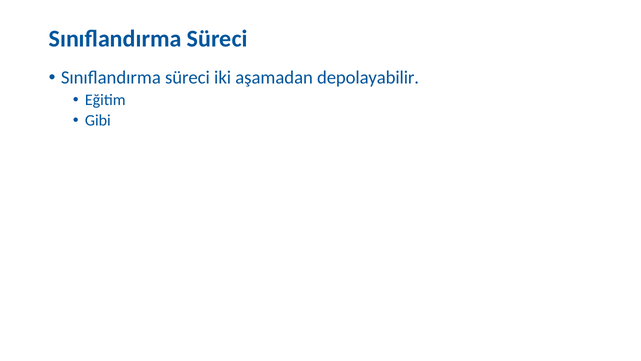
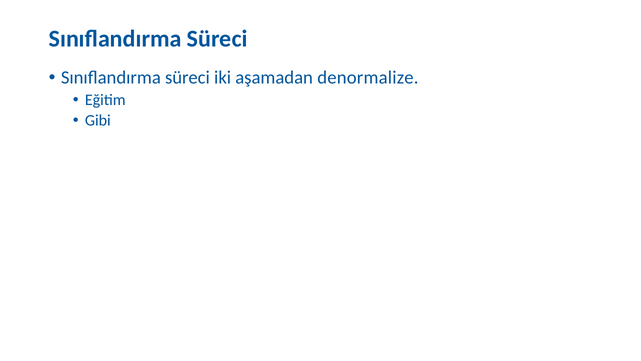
depolayabilir: depolayabilir -> denormalize (368, 78)
